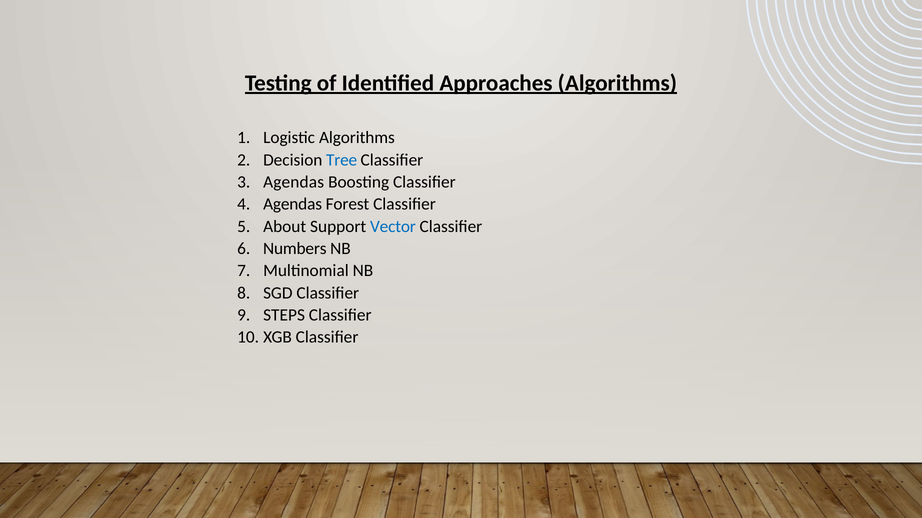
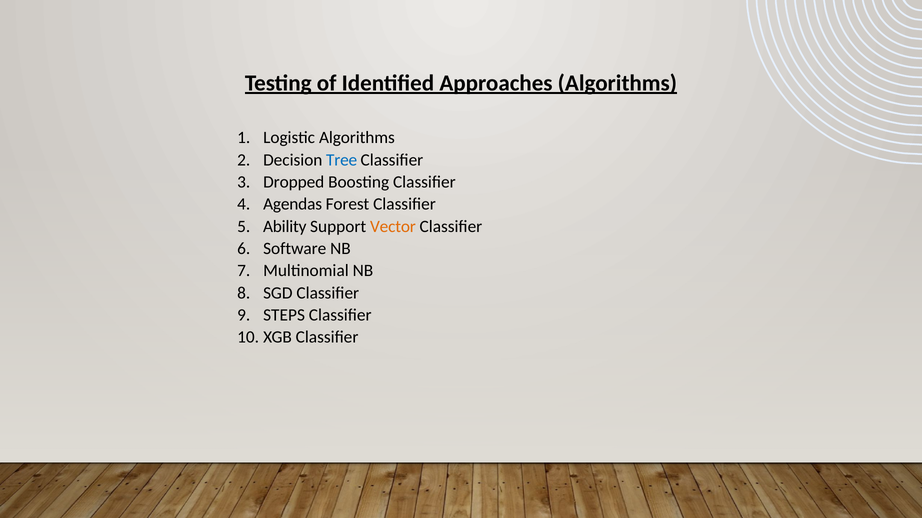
Agendas: Agendas -> Dropped (294, 182)
About: About -> Ability (285, 227)
Vector colour: blue -> orange (393, 227)
Numbers: Numbers -> Software (295, 249)
